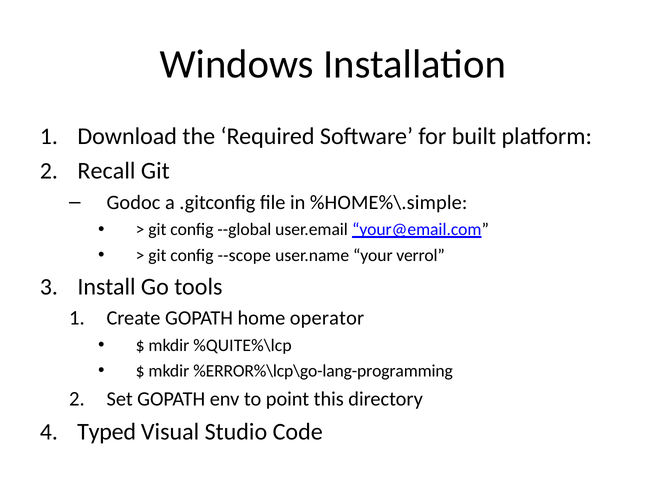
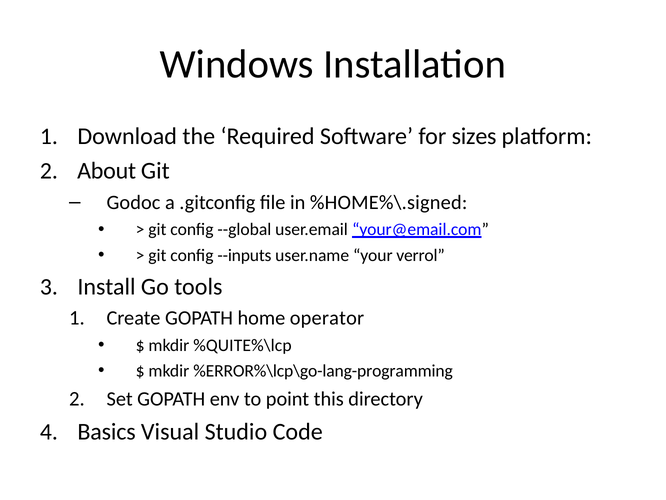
built: built -> sizes (474, 136)
Recall: Recall -> About (107, 171)
%HOME%\.simple: %HOME%\.simple -> %HOME%\.signed (389, 202)
--scope: --scope -> --inputs (244, 255)
Typed: Typed -> Basics (107, 431)
